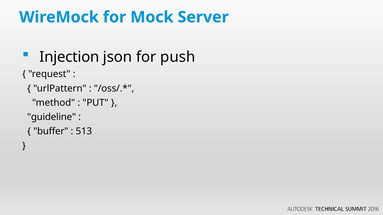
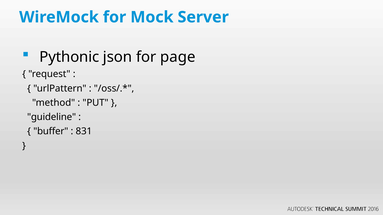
Injection: Injection -> Pythonic (69, 57)
push: push -> page (178, 57)
513: 513 -> 831 (84, 132)
